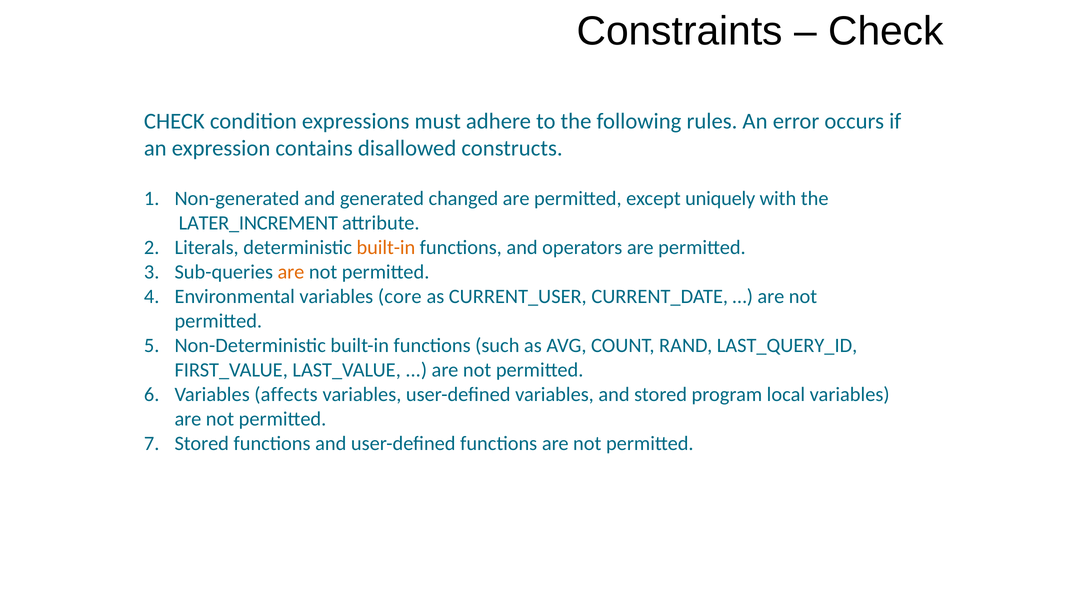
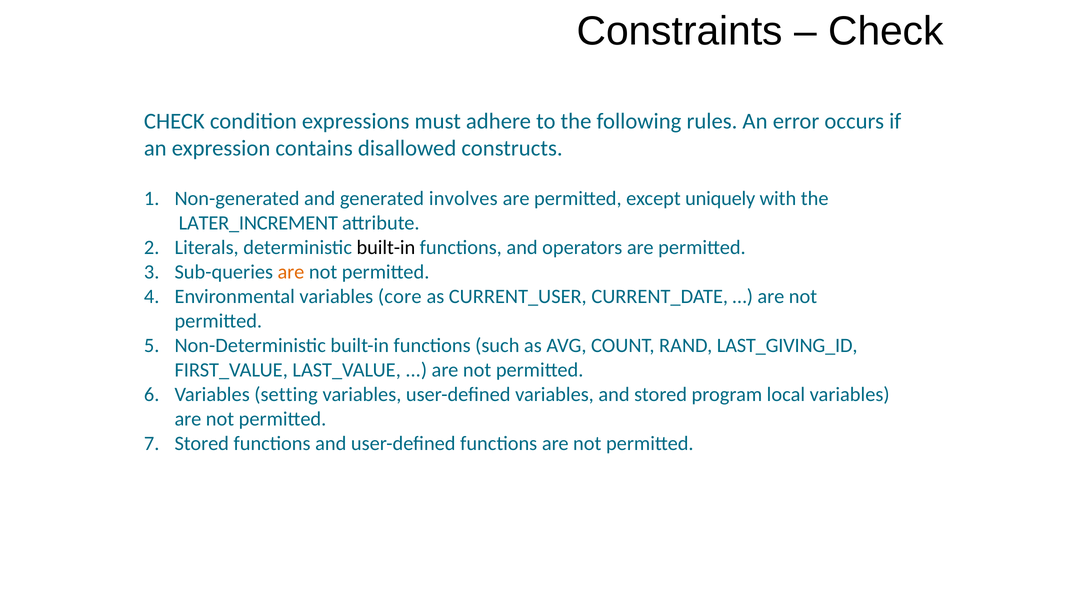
changed: changed -> involves (463, 199)
built-in colour: orange -> black (386, 248)
LAST_QUERY_ID: LAST_QUERY_ID -> LAST_GIVING_ID (787, 345)
affects: affects -> setting (286, 394)
